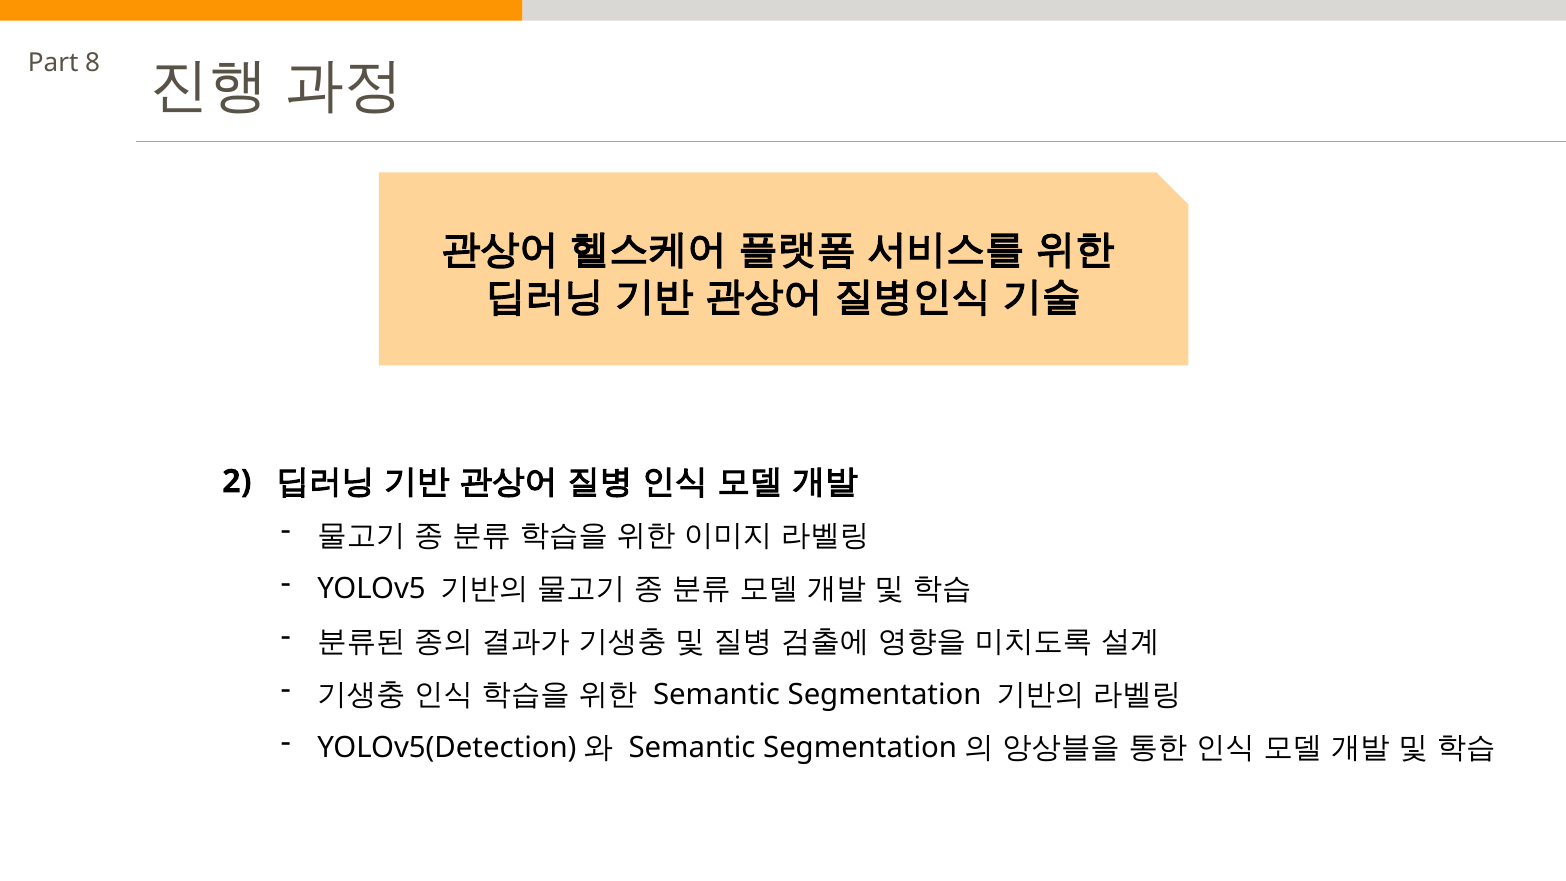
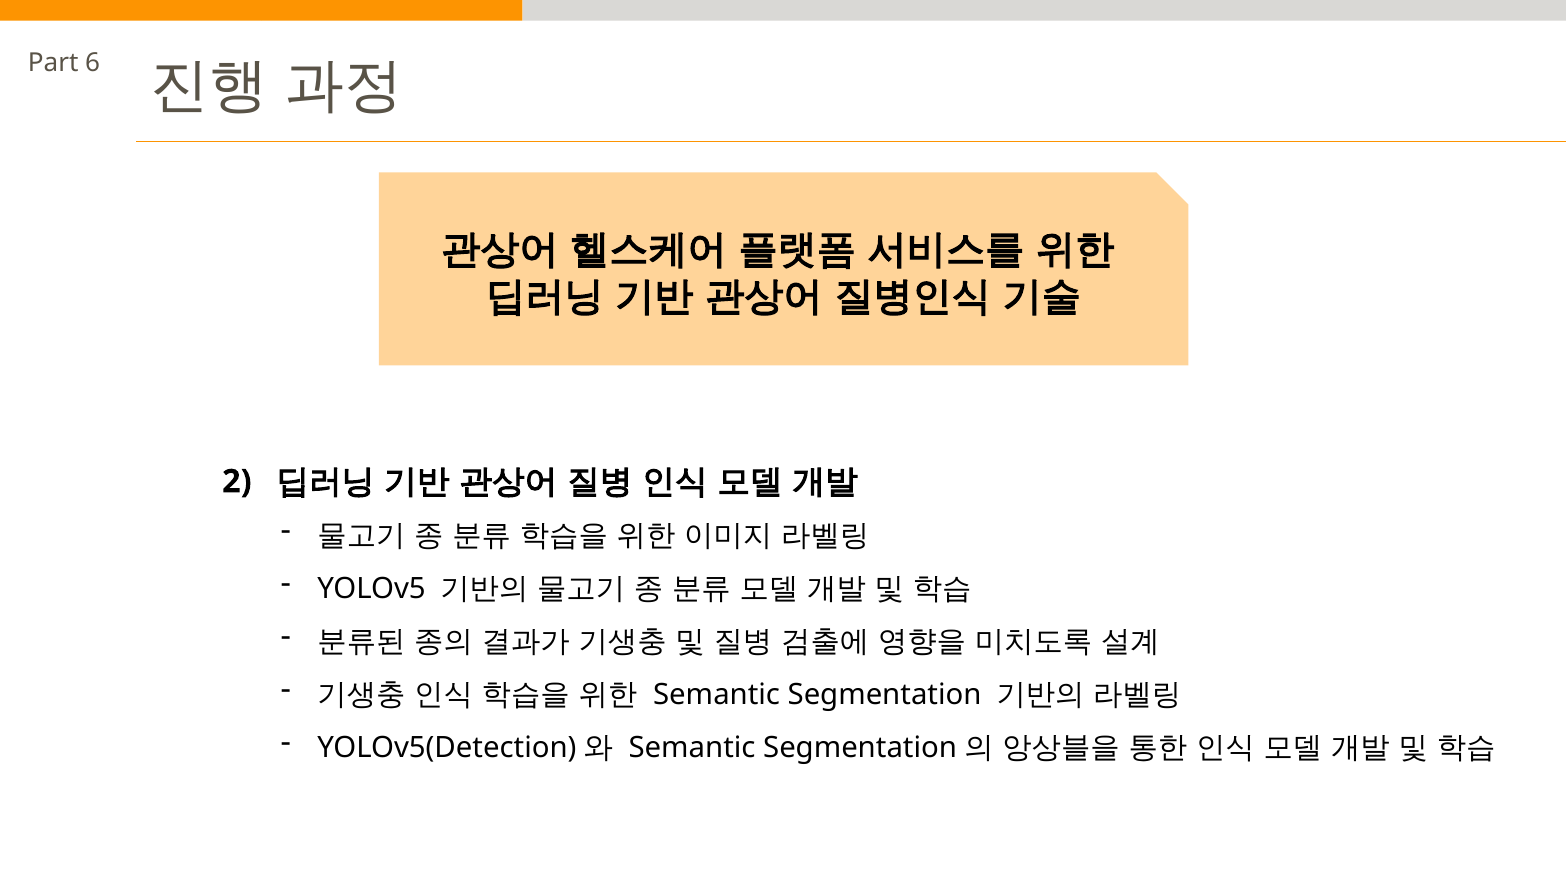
8: 8 -> 6 (93, 62)
